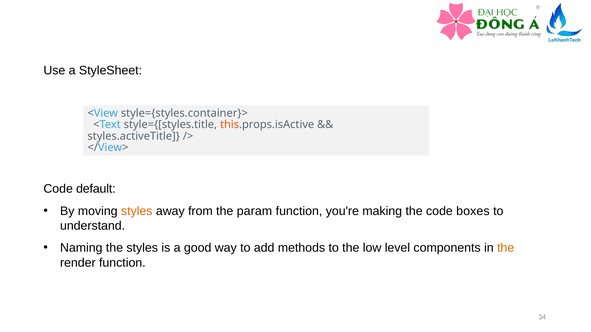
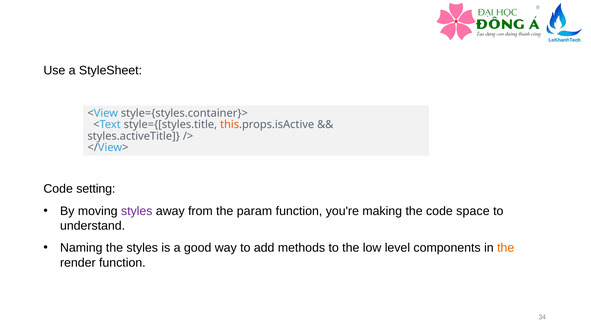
default: default -> setting (96, 189)
styles colour: orange -> purple (137, 211)
boxes: boxes -> space (473, 211)
